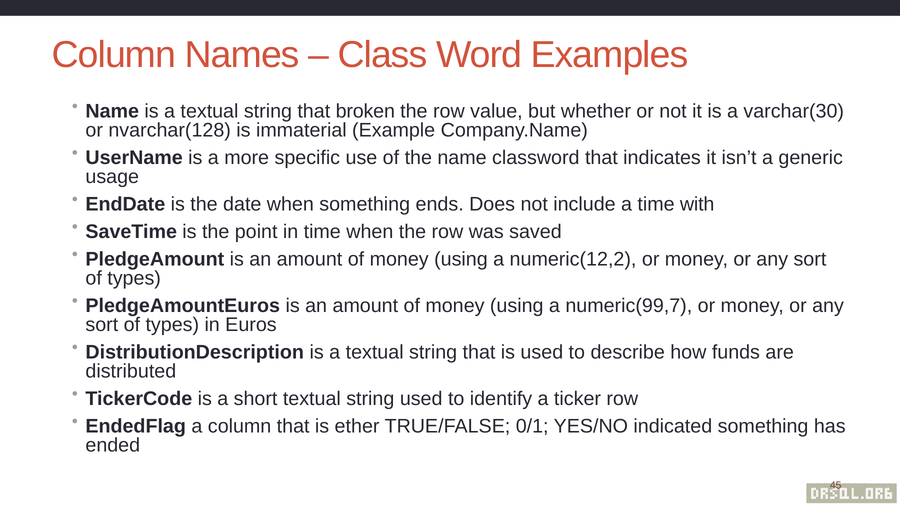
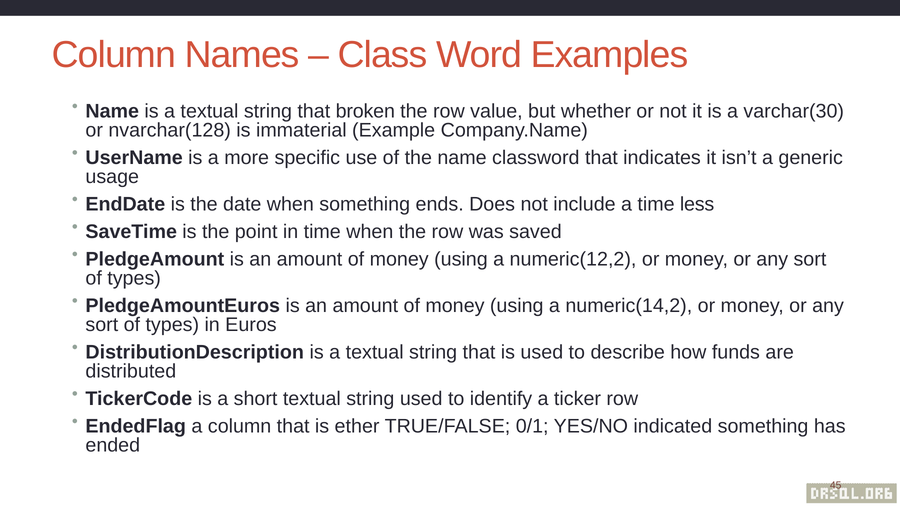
with: with -> less (697, 204)
numeric(99,7: numeric(99,7 -> numeric(14,2 (629, 306)
